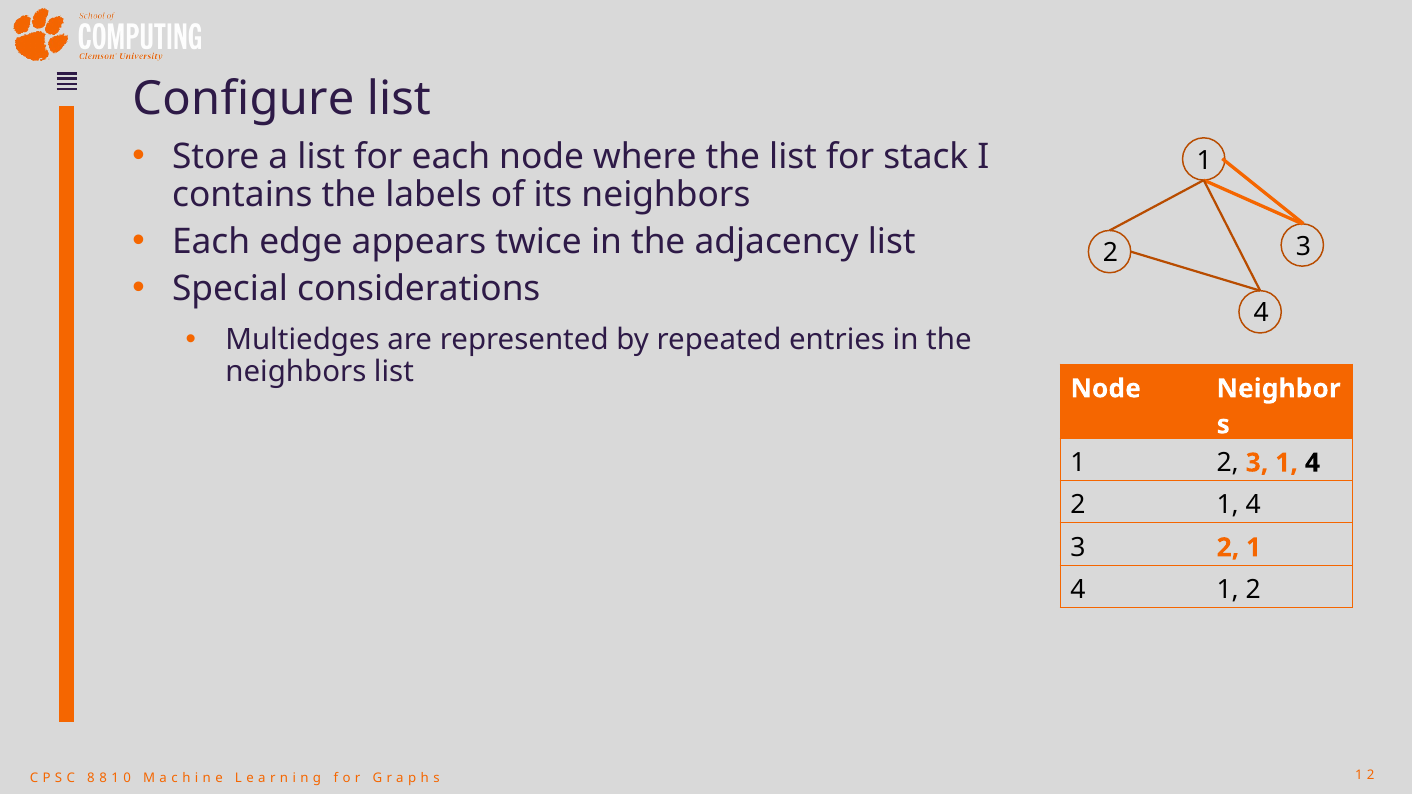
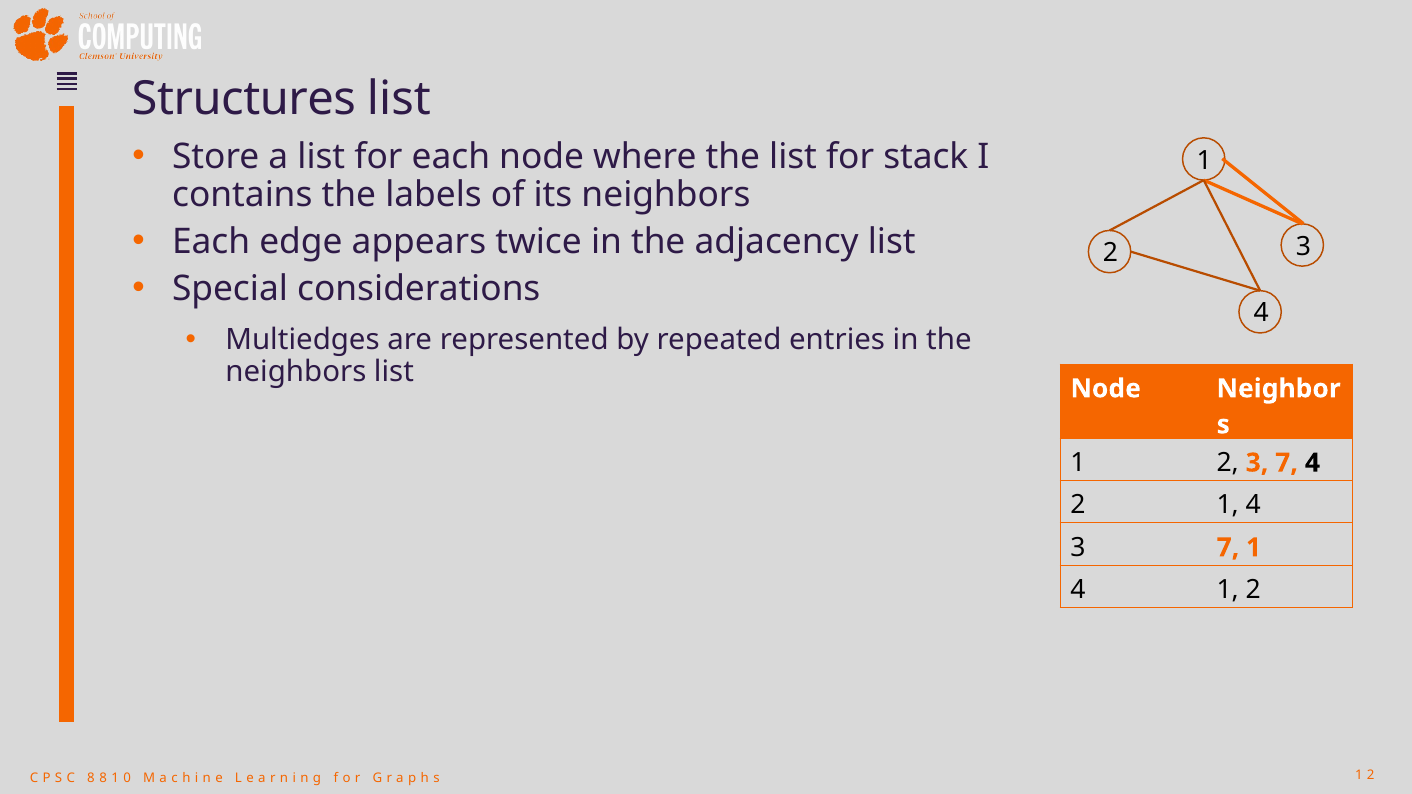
Configure: Configure -> Structures (244, 99)
2 3 1: 1 -> 7 (1287, 463)
2: 2 -> 7 (1228, 548)
